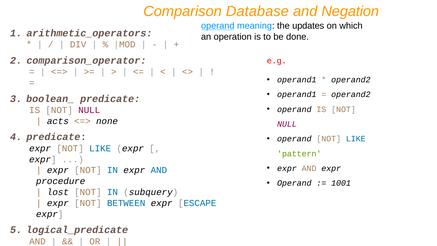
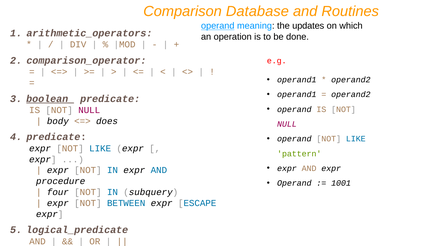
Negation: Negation -> Routines (350, 11)
boolean_ underline: none -> present (50, 99)
acts: acts -> body (58, 121)
none: none -> does (107, 121)
lost: lost -> four (58, 192)
